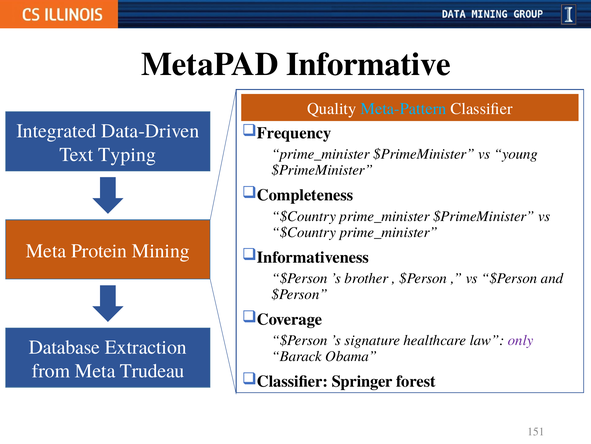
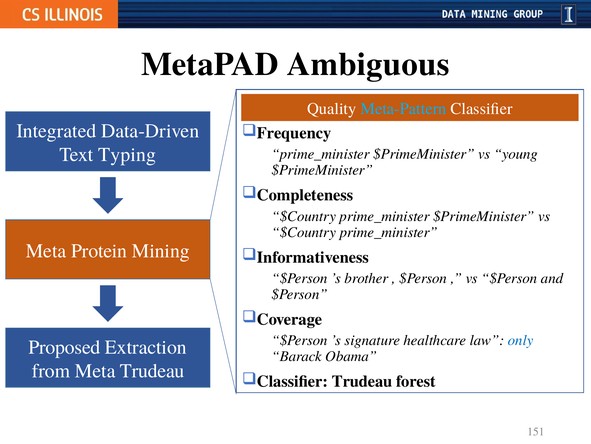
Informative: Informative -> Ambiguous (368, 64)
only colour: purple -> blue (521, 340)
Database: Database -> Proposed (64, 347)
Classifier Springer: Springer -> Trudeau (362, 381)
